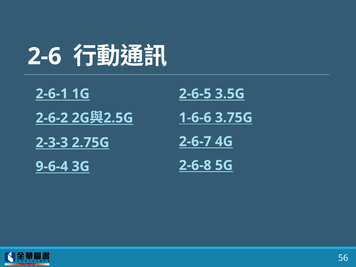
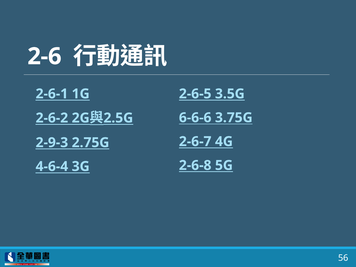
1-6-6: 1-6-6 -> 6-6-6 (195, 118)
2-3-3: 2-3-3 -> 2-9-3 (52, 143)
9-6-4: 9-6-4 -> 4-6-4 (52, 166)
